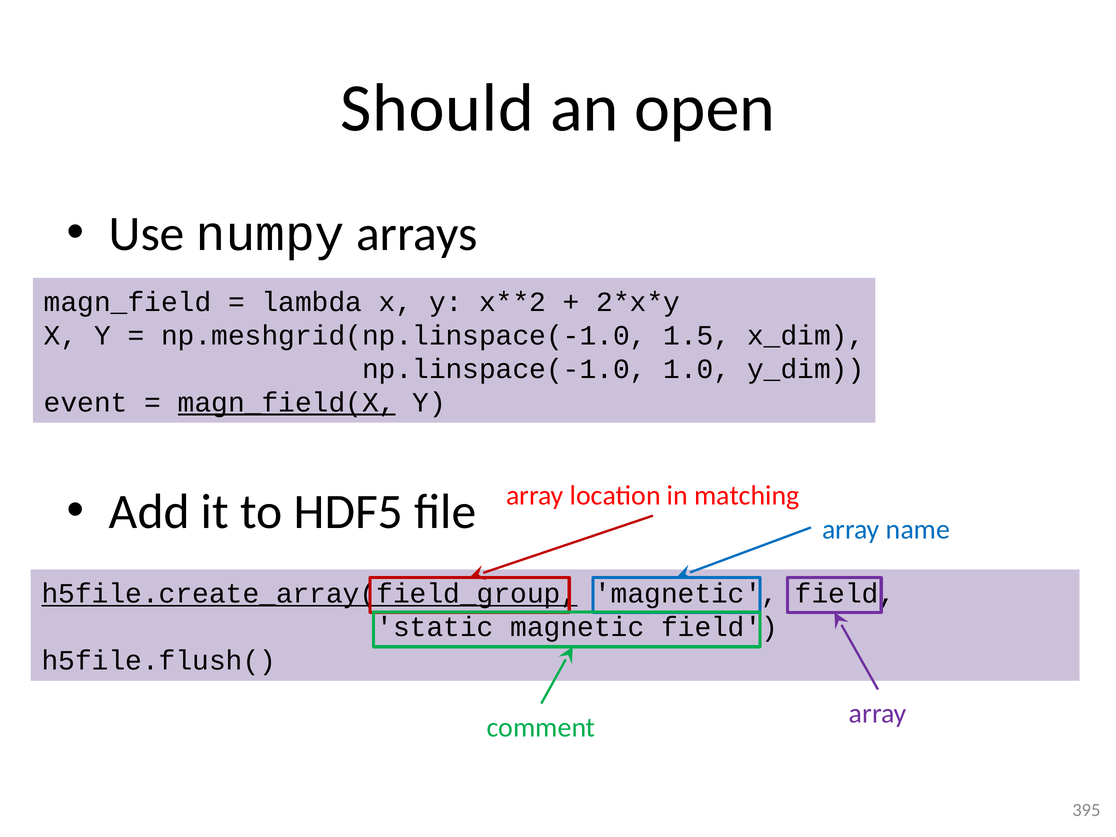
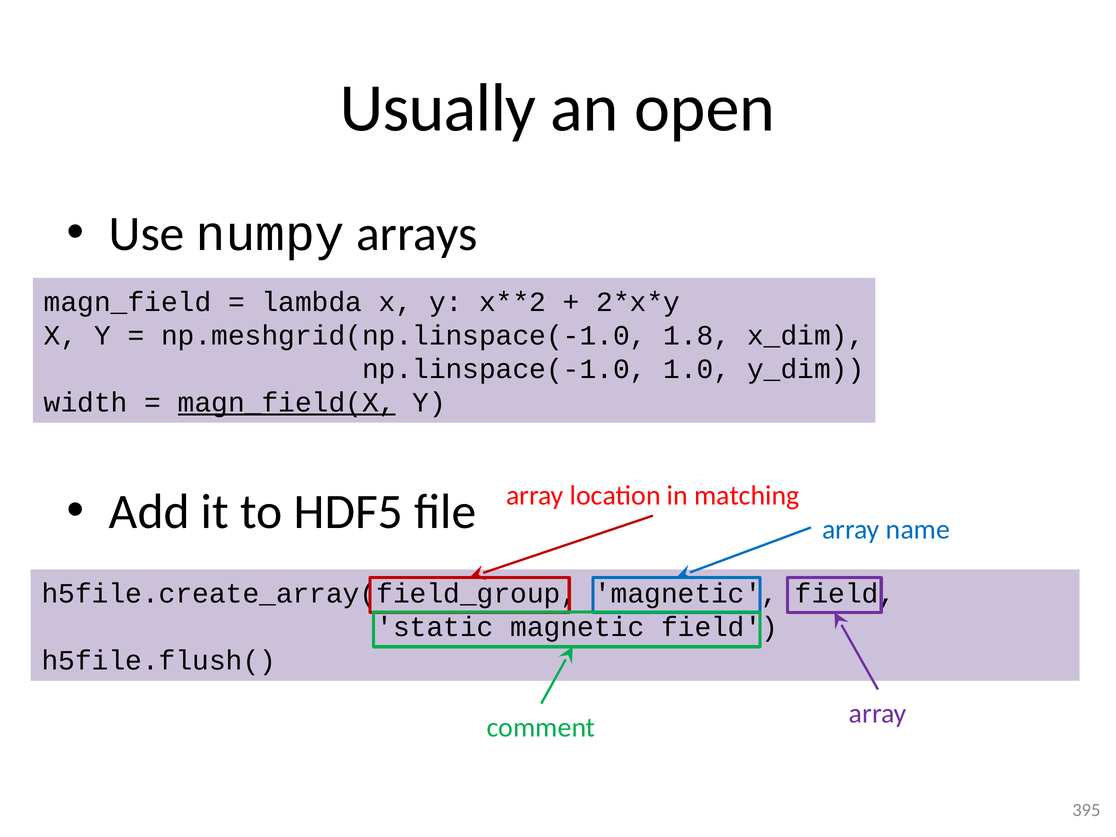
Should: Should -> Usually (438, 108)
1.5: 1.5 -> 1.8 (697, 336)
event: event -> width (86, 402)
h5file.create_array(field_group underline: present -> none (309, 594)
